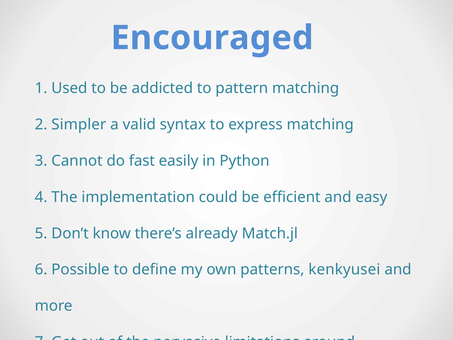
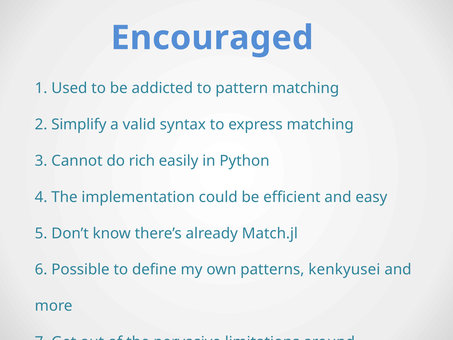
Simpler: Simpler -> Simplify (79, 124)
fast: fast -> rich (142, 161)
